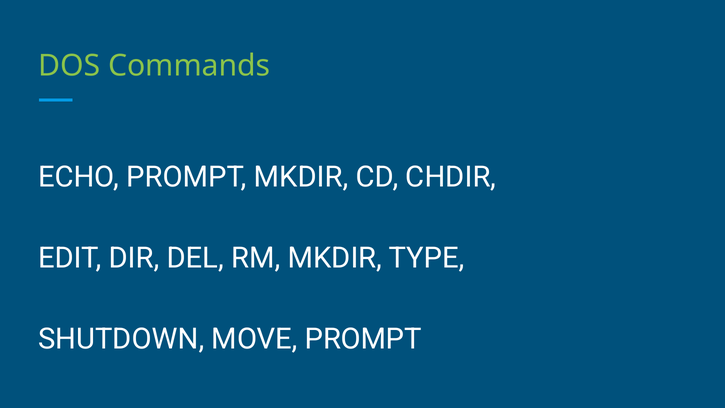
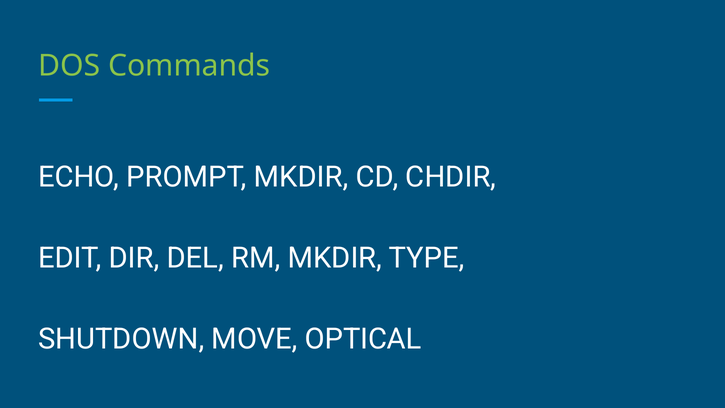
MOVE PROMPT: PROMPT -> OPTICAL (363, 339)
